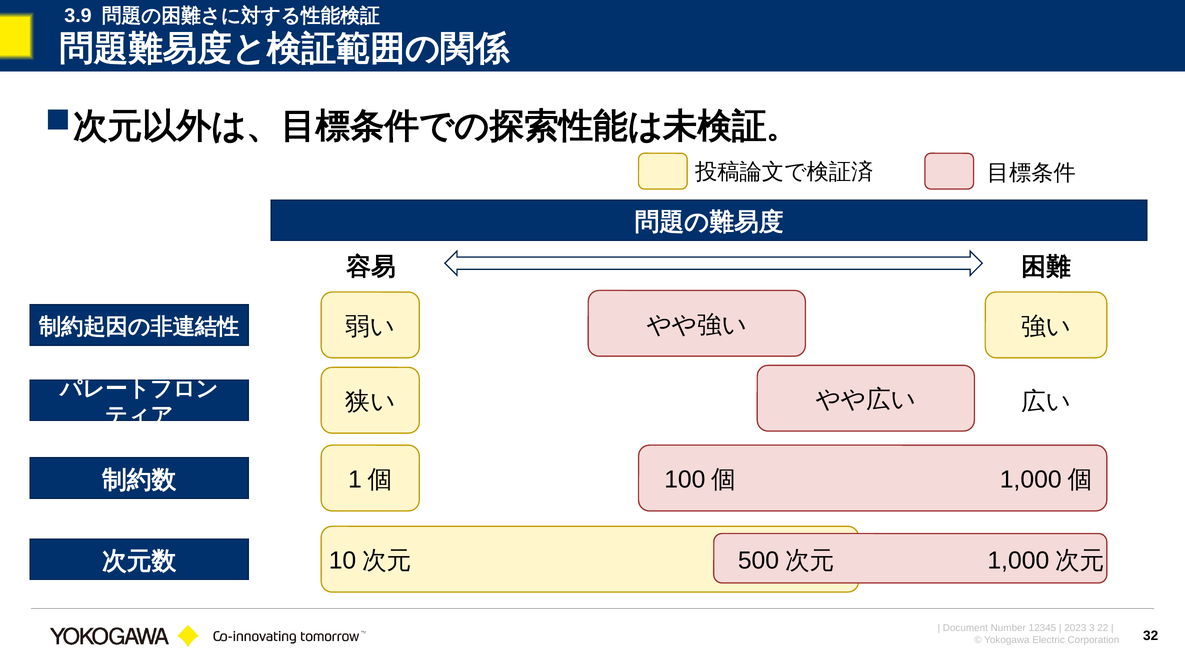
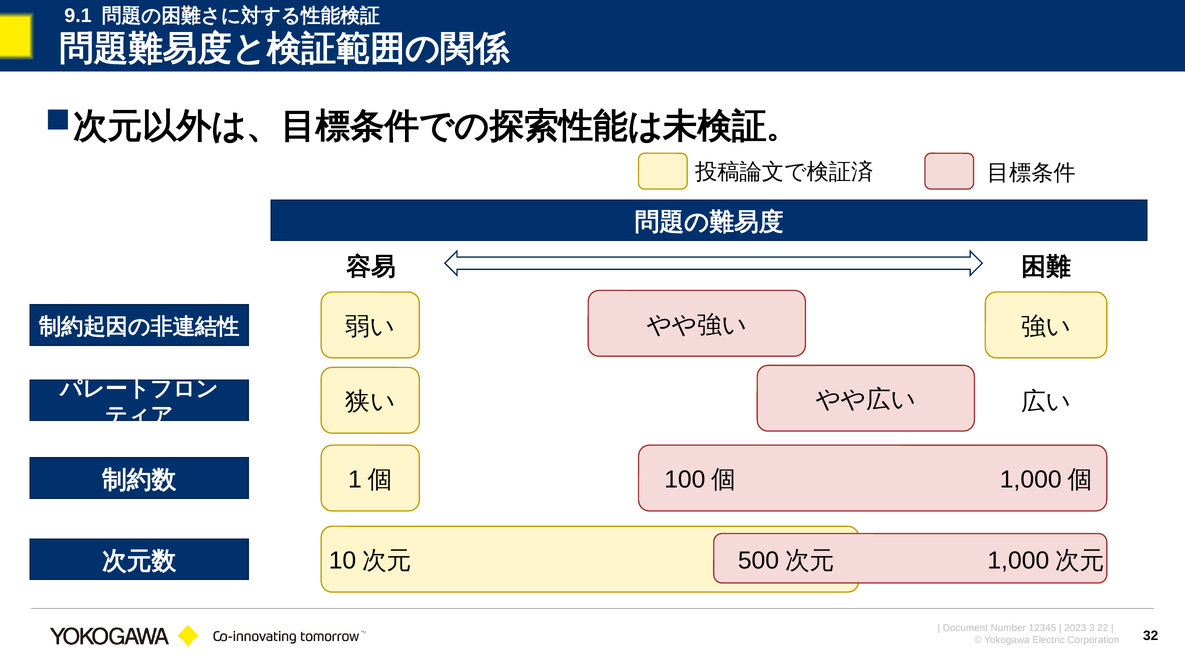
3.9: 3.9 -> 9.1 (78, 16)
